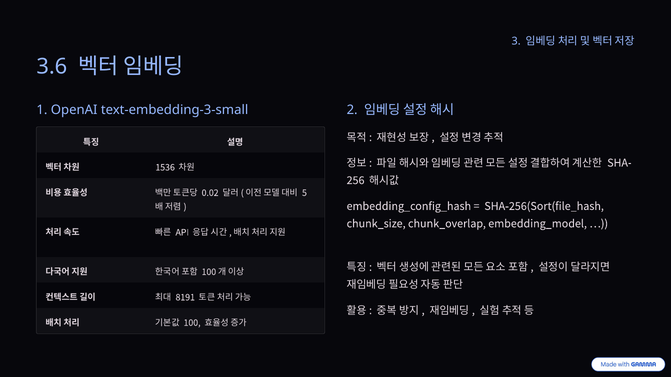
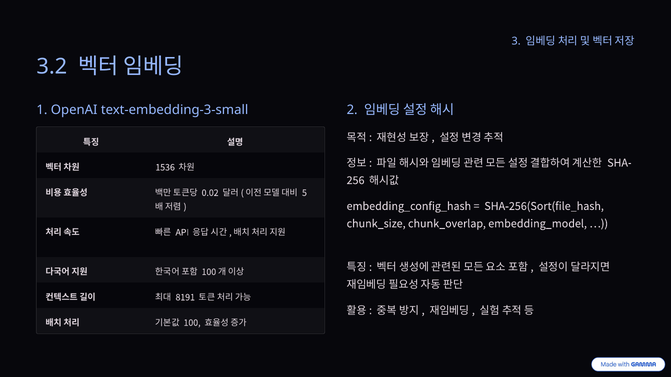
3.6: 3.6 -> 3.2 (52, 67)
